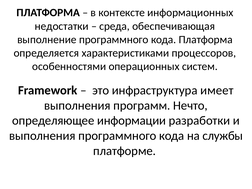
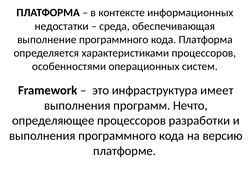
определяющее информации: информации -> процессоров (132, 121)
службы: службы -> версию (223, 136)
